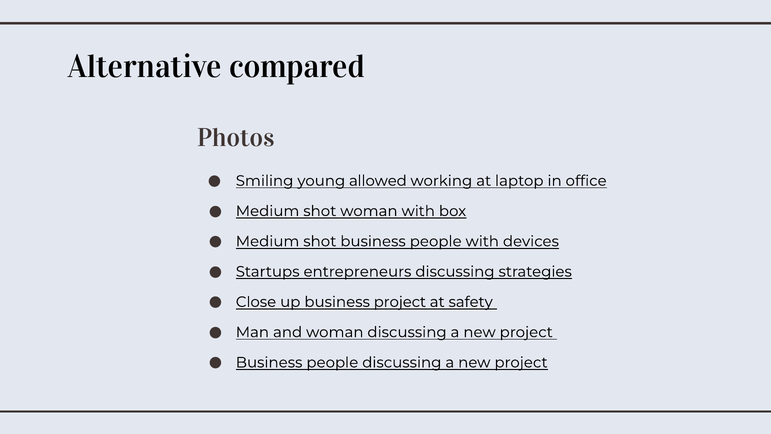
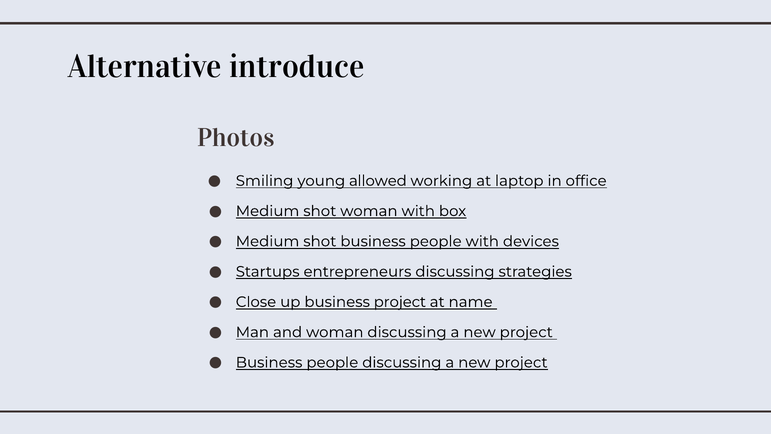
compared: compared -> introduce (297, 67)
safety: safety -> name (471, 302)
